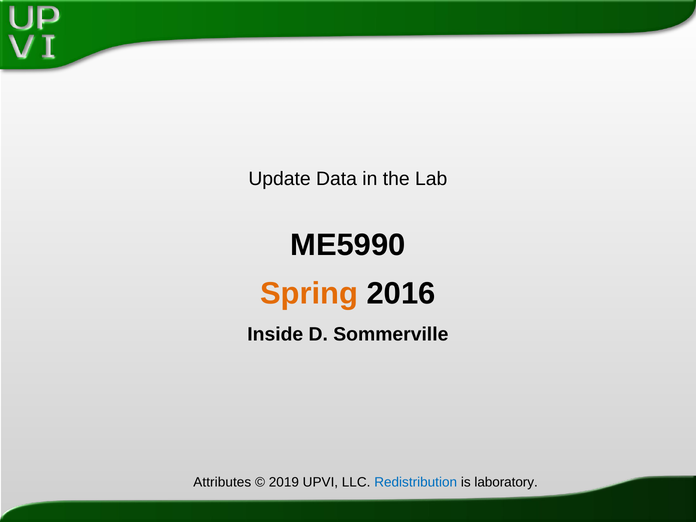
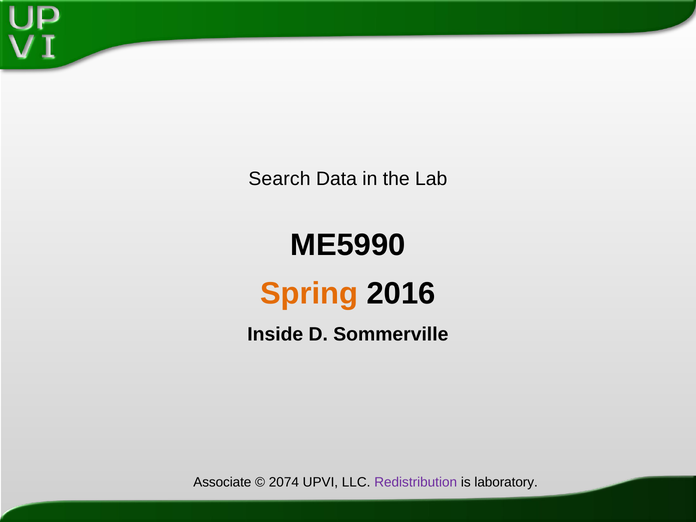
Update: Update -> Search (279, 179)
Attributes: Attributes -> Associate (222, 482)
2019: 2019 -> 2074 (284, 482)
Redistribution colour: blue -> purple (416, 482)
